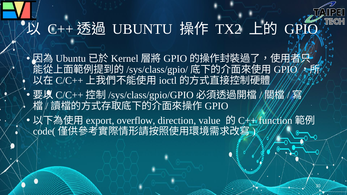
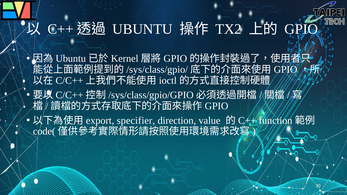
overflow: overflow -> specifier (136, 121)
